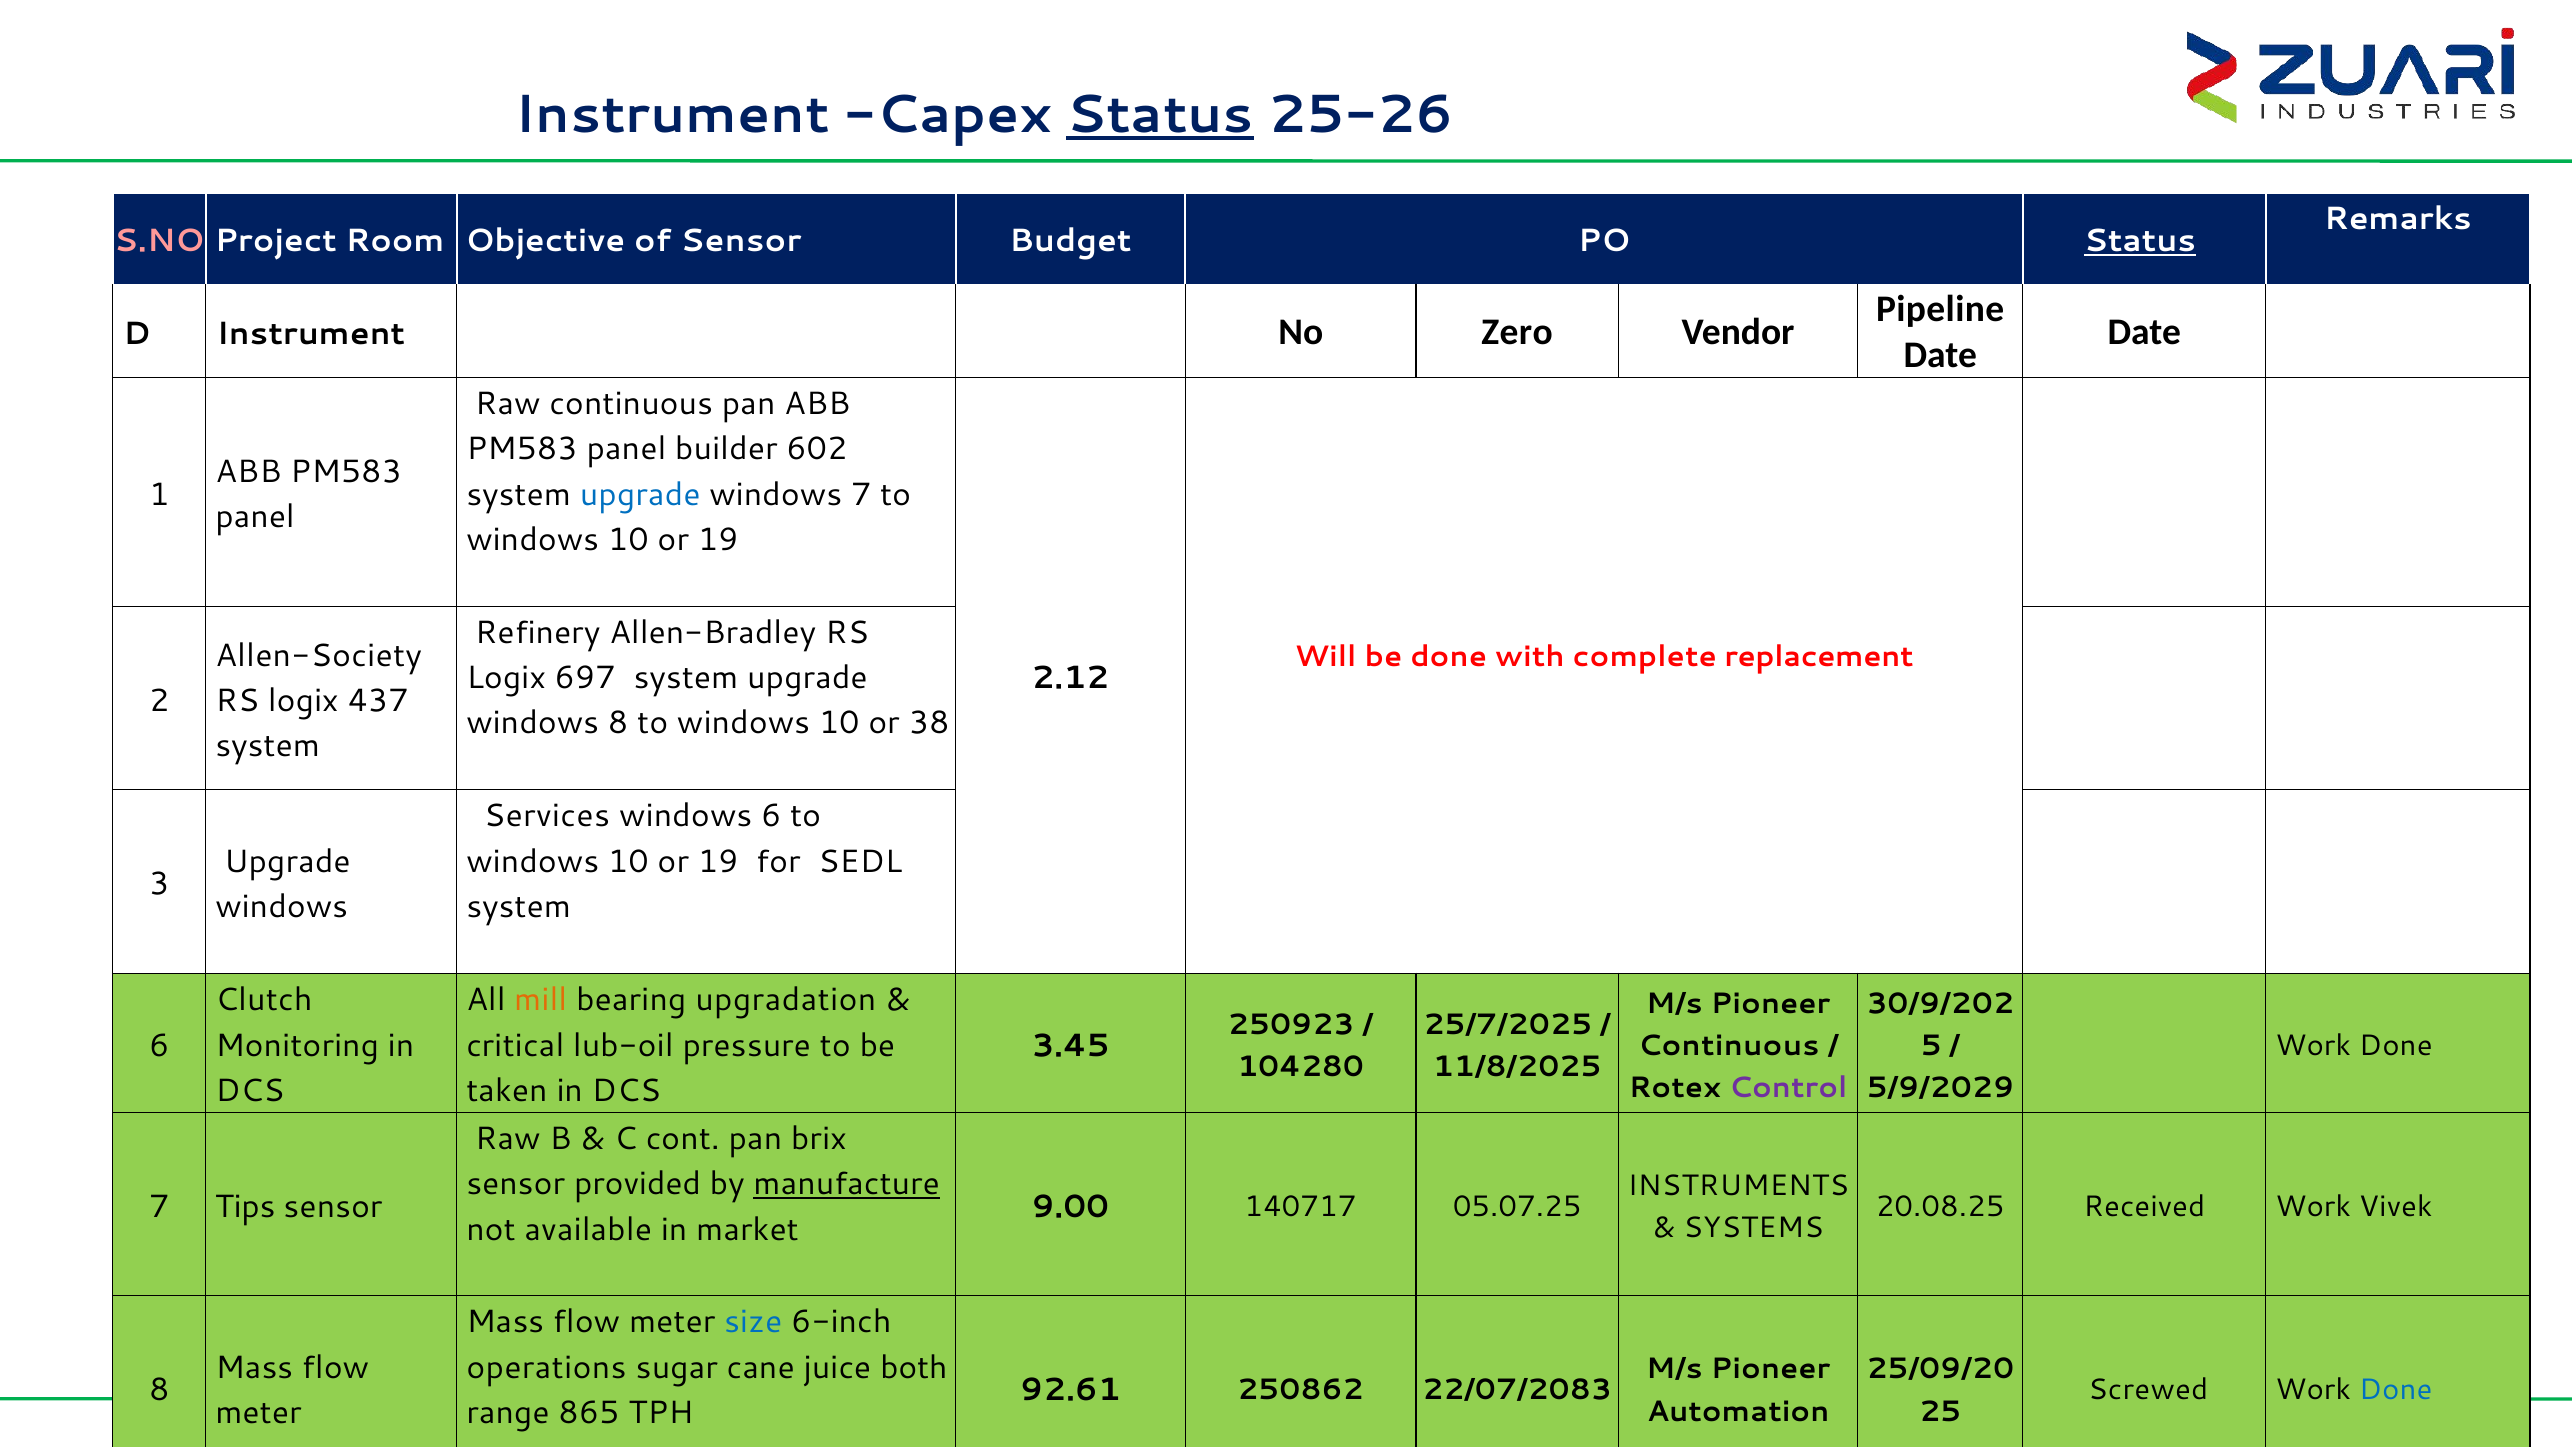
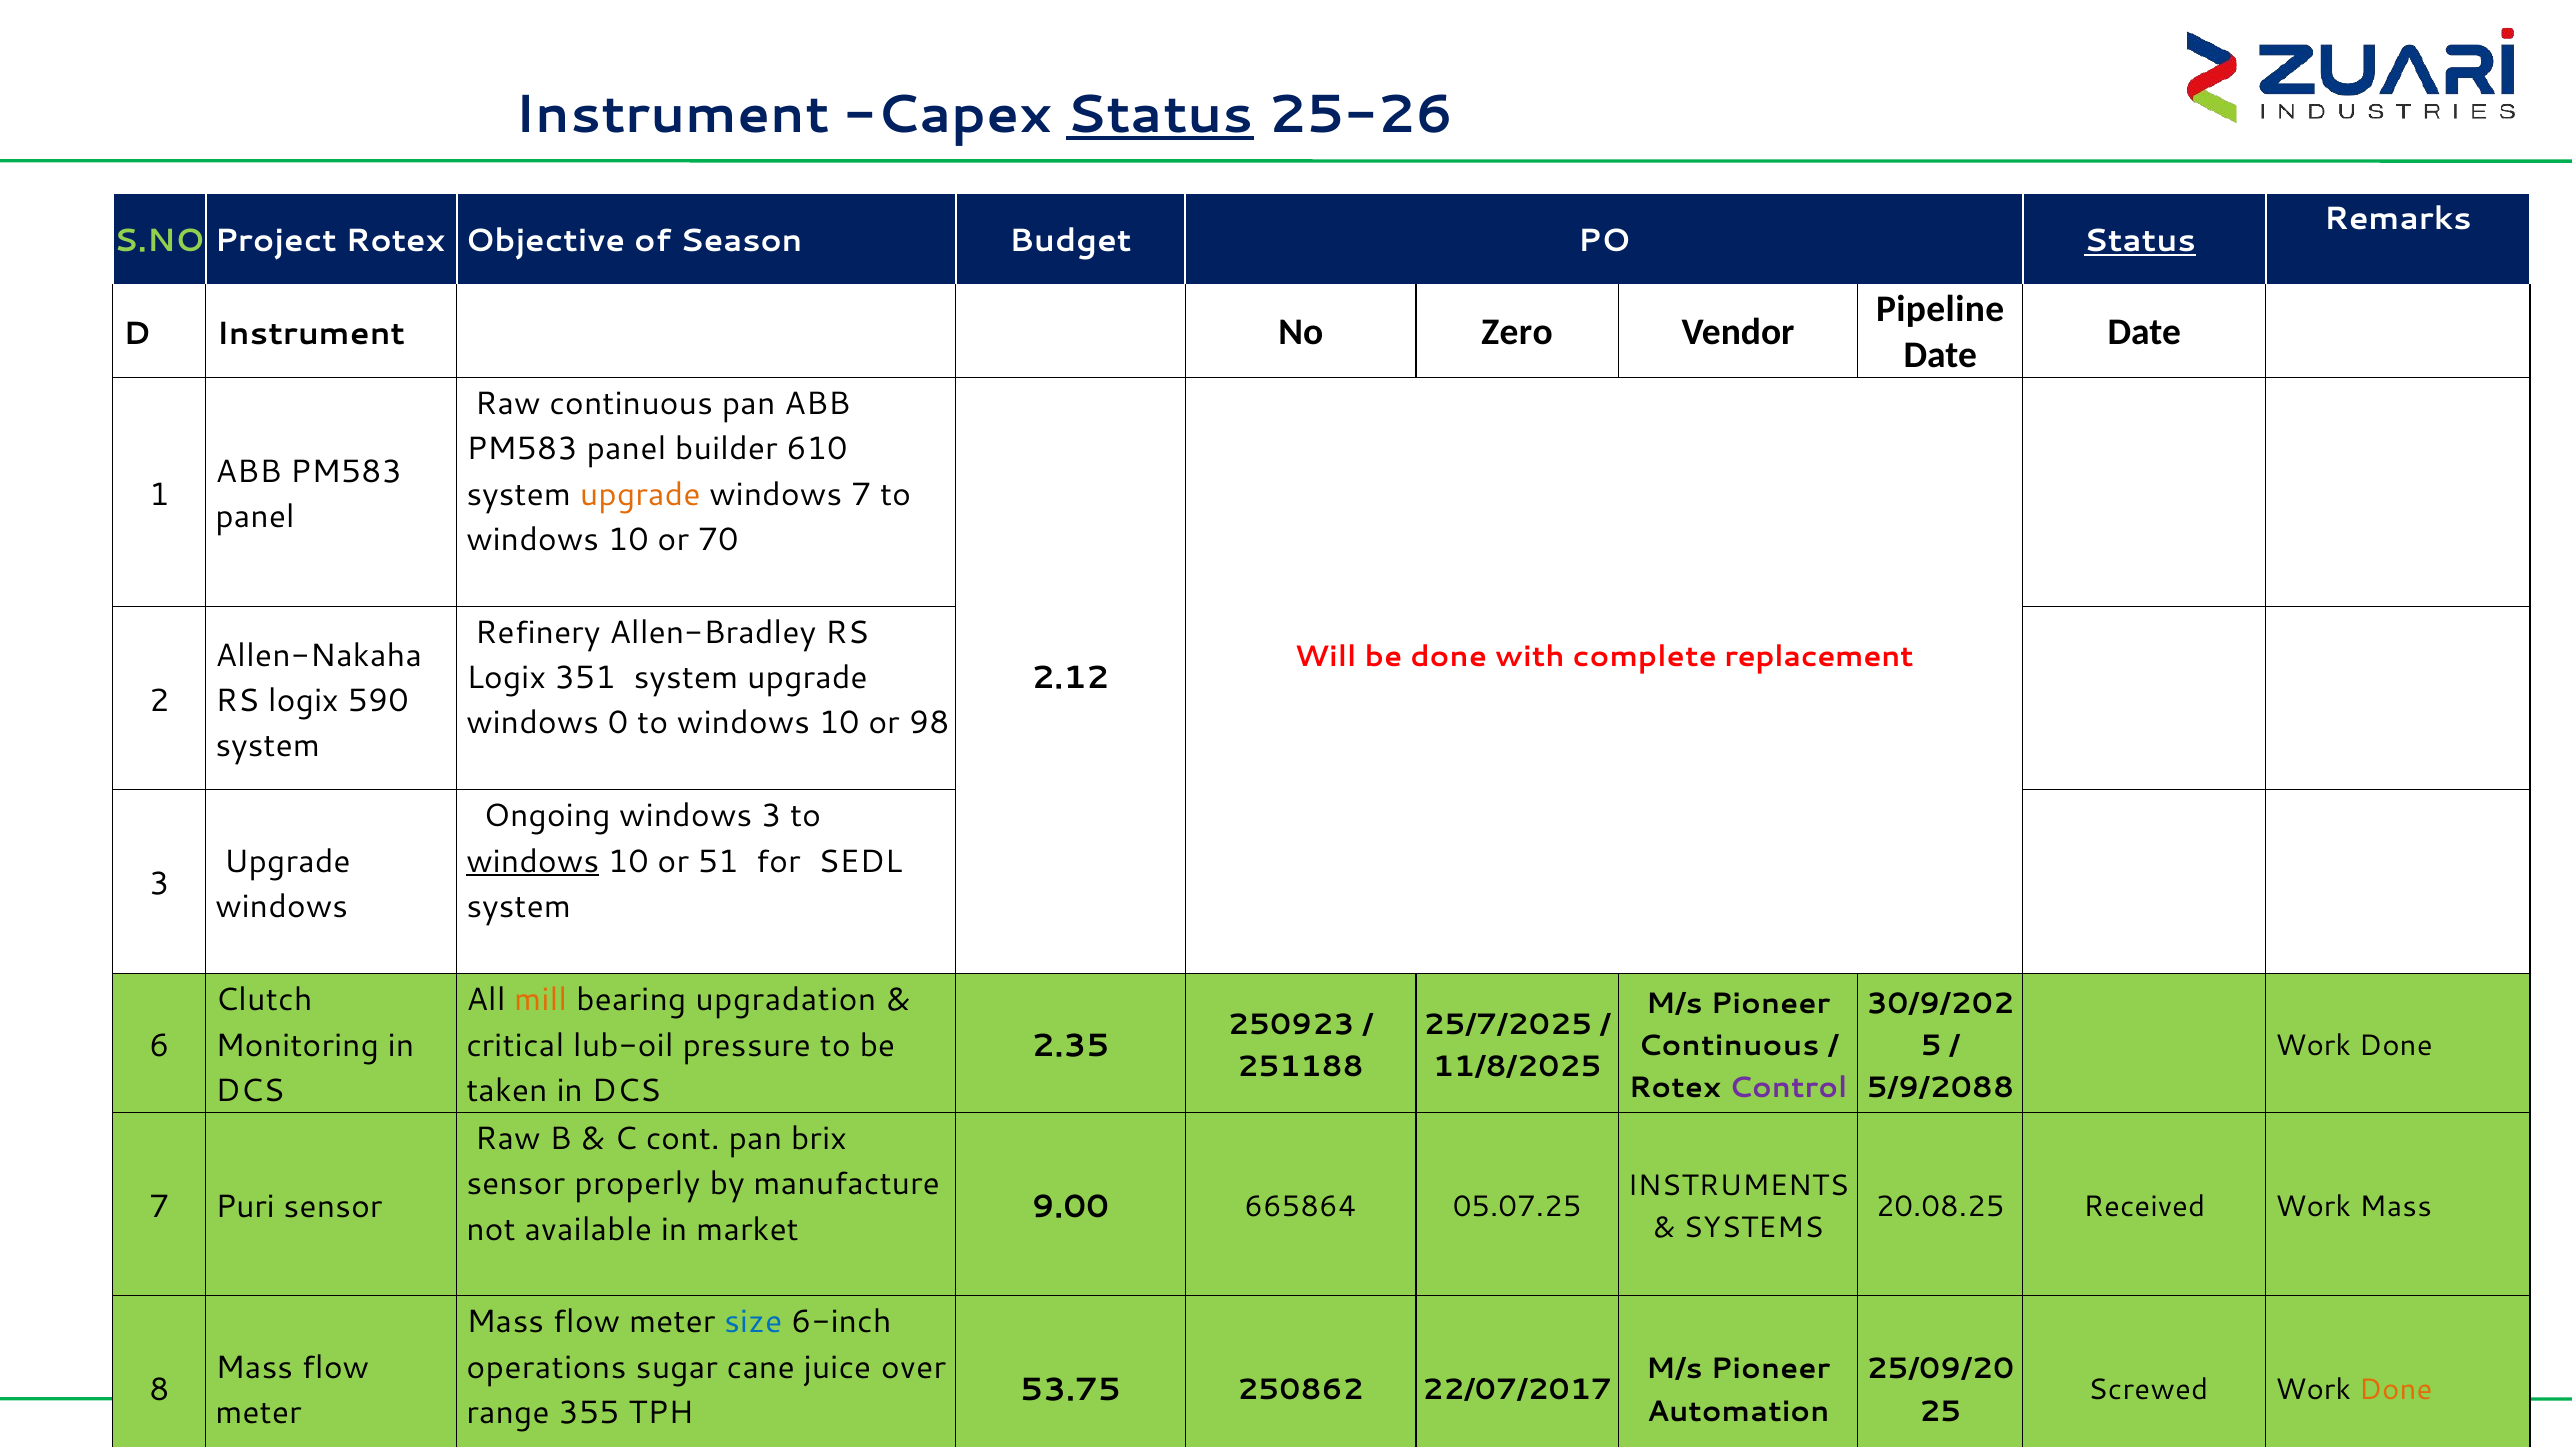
S.NO colour: pink -> light green (159, 241)
Project Room: Room -> Rotex (395, 241)
of Sensor: Sensor -> Season (741, 241)
602: 602 -> 610 (817, 449)
upgrade colour: blue -> orange (640, 495)
19: 19 -> 70 (718, 540)
Allen-Society: Allen-Society -> Allen-Nakaha (319, 655)
697: 697 -> 351 (585, 678)
437: 437 -> 590 (378, 701)
windows 8: 8 -> 0 (618, 723)
38: 38 -> 98 (929, 723)
Services: Services -> Ongoing (547, 816)
windows 6: 6 -> 3 (771, 816)
windows underline: none -> present (533, 861)
19: 19 -> 51 (718, 861)
3.45: 3.45 -> 2.35 (1070, 1045)
104280: 104280 -> 251188 (1300, 1066)
5/9/2029: 5/9/2029 -> 5/9/2088 (1940, 1087)
provided: provided -> properly (637, 1184)
manufacture underline: present -> none (847, 1184)
Tips: Tips -> Puri (245, 1207)
140717: 140717 -> 665864 (1300, 1207)
Work Vivek: Vivek -> Mass (2396, 1207)
both: both -> over (914, 1367)
92.61: 92.61 -> 53.75 (1071, 1390)
22/07/2083: 22/07/2083 -> 22/07/2017 (1517, 1390)
Done colour: blue -> orange (2396, 1390)
865: 865 -> 355 (589, 1413)
